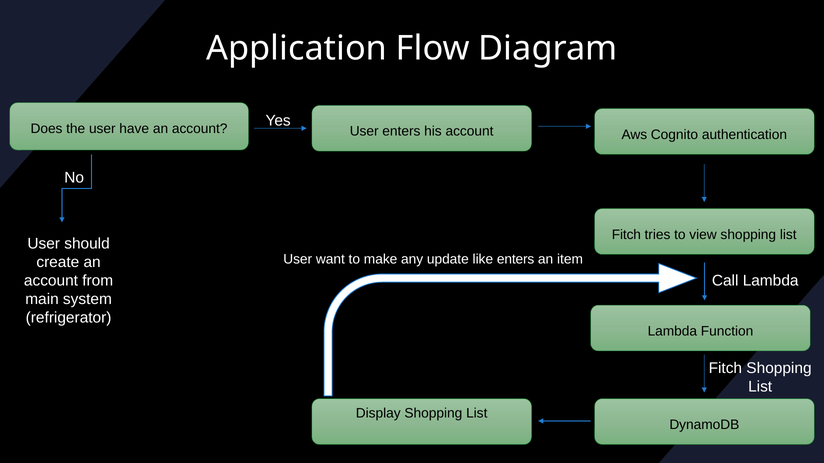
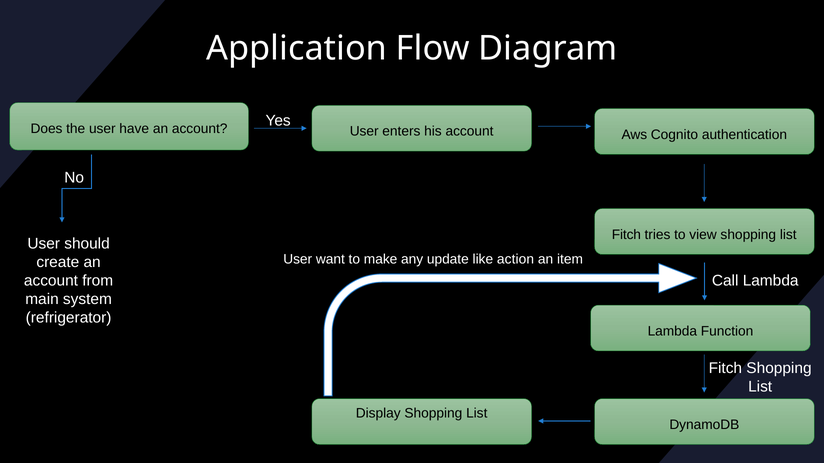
like enters: enters -> action (516, 260)
